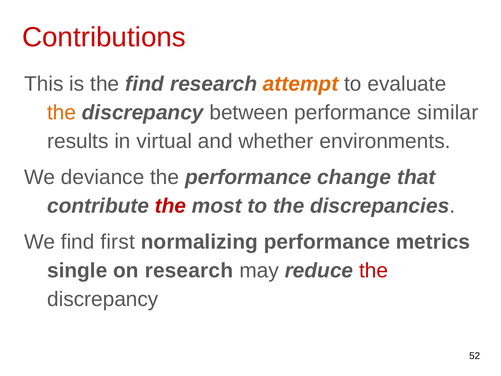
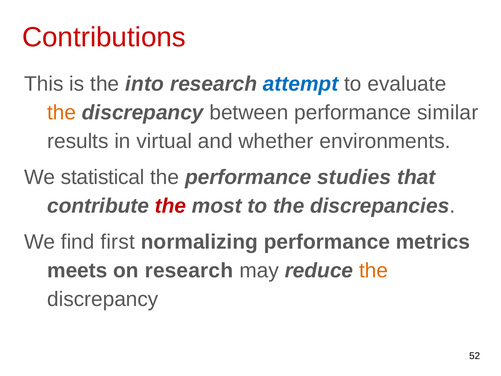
the find: find -> into (145, 84)
attempt colour: orange -> blue (301, 84)
deviance: deviance -> statistical (103, 177)
change: change -> studies (354, 177)
single: single -> meets (77, 270)
the colour: red -> orange (374, 270)
